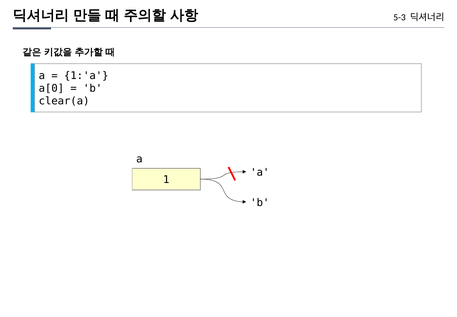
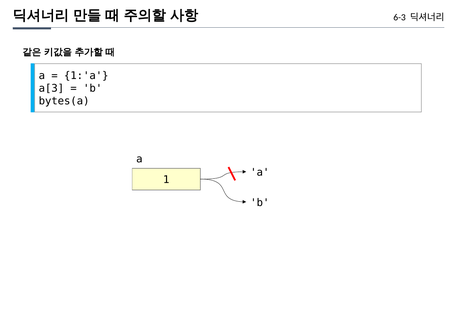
5-3: 5-3 -> 6-3 (400, 17)
a[0: a[0 -> a[3 (51, 88)
clear(a: clear(a -> bytes(a (64, 101)
